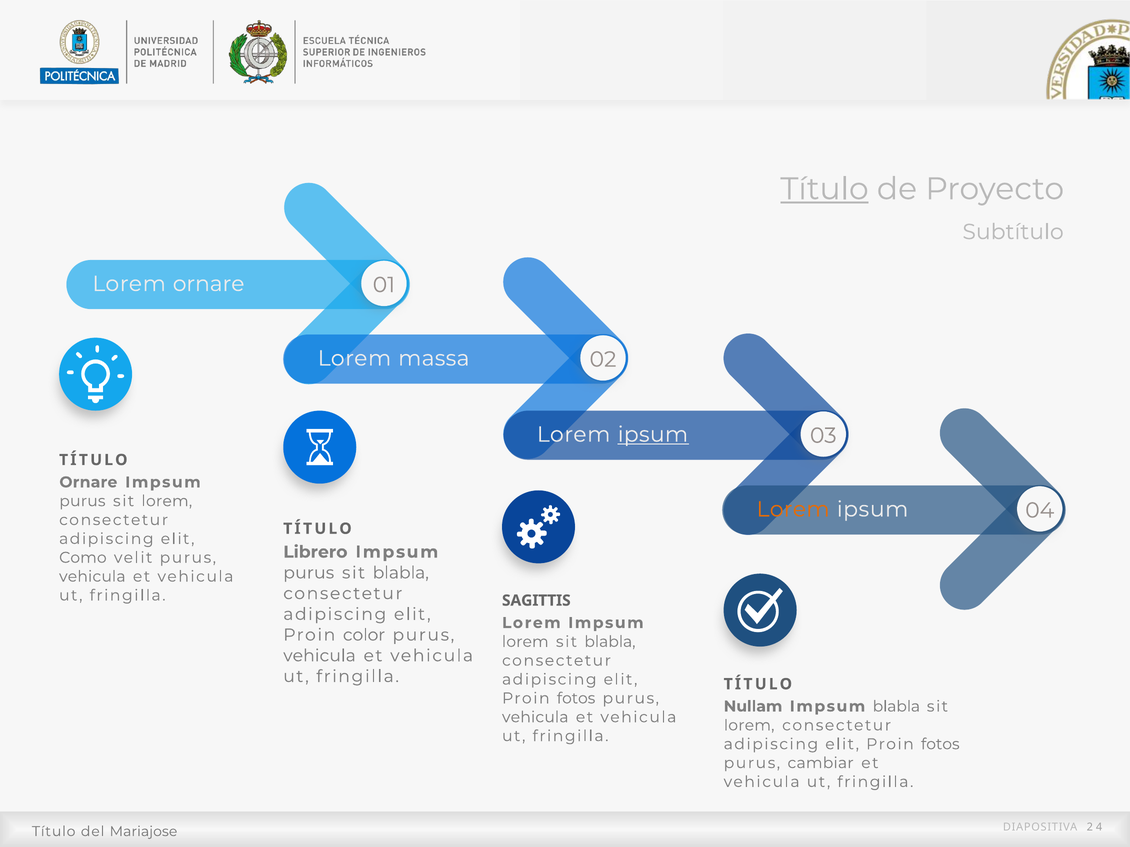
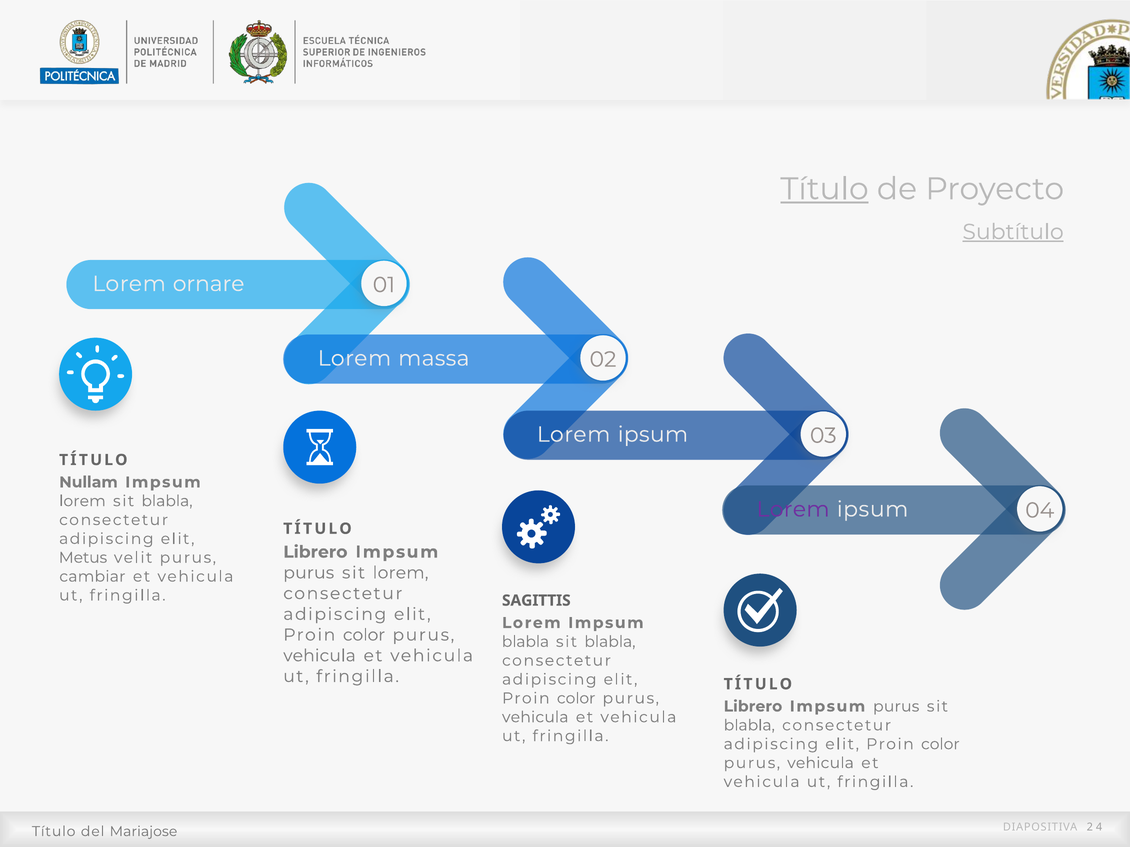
Subtítulo underline: none -> present (1013, 232)
ipsum underline: present -> none (653, 435)
Ornare: Ornare -> Nullam (88, 482)
purus: purus -> lorem (82, 501)
lorem: lorem -> blabla (167, 501)
Lorem colour: orange -> purple (793, 510)
Como: Como -> Metus (83, 558)
blabla: blabla -> lorem (401, 573)
vehicula: vehicula -> cambiar (92, 577)
lorem: lorem -> blabla (525, 642)
fotos: fotos -> color (576, 699)
Nullam: Nullam -> Librero (753, 707)
blabla: blabla -> purus (896, 707)
lorem: lorem -> blabla (749, 726)
fotos: fotos -> color (940, 745)
cambiar: cambiar -> vehicula (821, 763)
